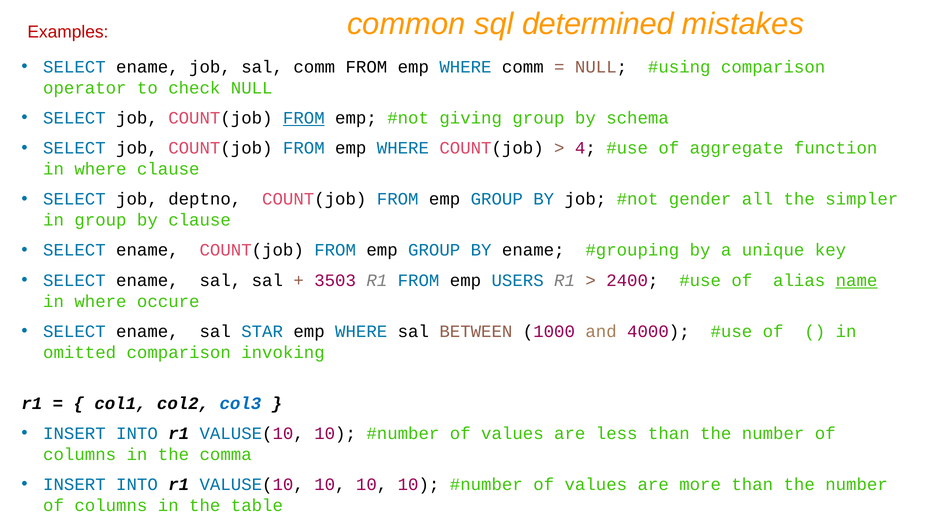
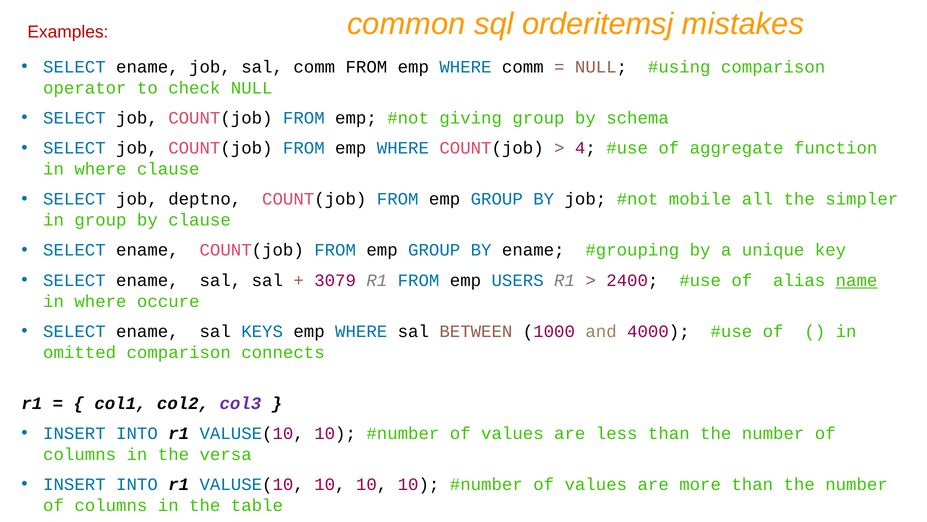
determined: determined -> orderitemsj (598, 24)
FROM underline: present -> none (304, 118)
gender: gender -> mobile (700, 199)
3503: 3503 -> 3079 (335, 280)
STAR: STAR -> KEYS (262, 331)
invoking: invoking -> connects (283, 352)
col3 colour: blue -> purple (240, 403)
comma: comma -> versa (226, 454)
